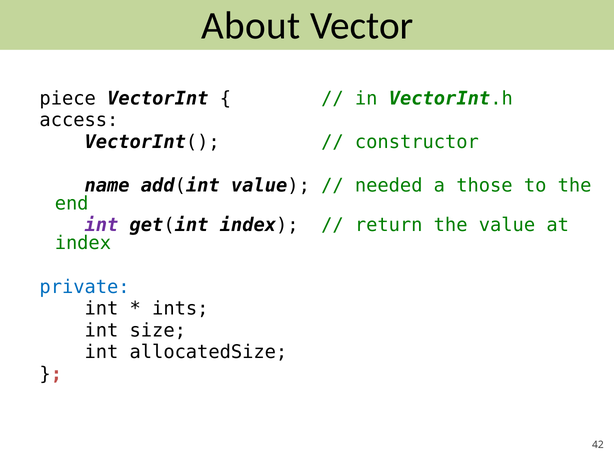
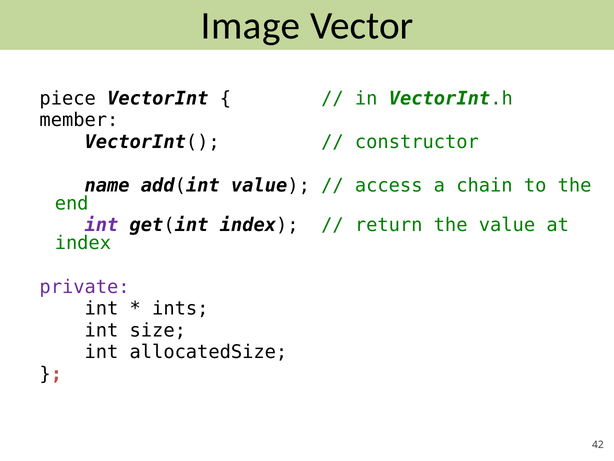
About: About -> Image (251, 26)
access: access -> member (79, 120)
needed: needed -> access (389, 185)
those: those -> chain (484, 185)
private colour: blue -> purple (85, 287)
